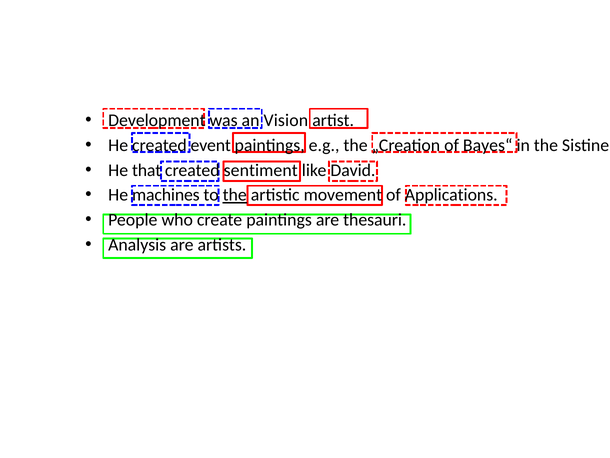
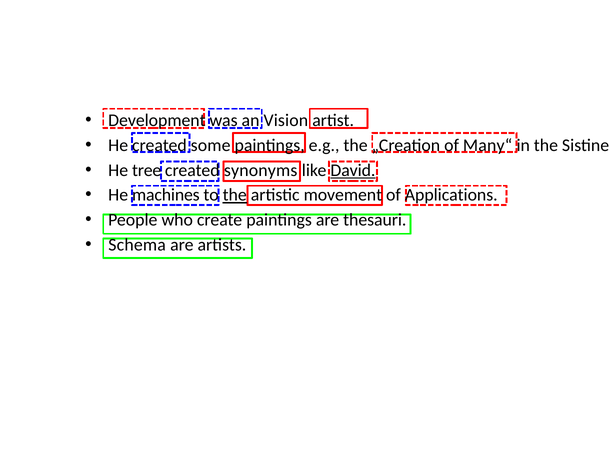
event: event -> some (211, 145)
Bayes“: Bayes“ -> Many“ (488, 145)
that: that -> tree (147, 170)
sentiment: sentiment -> synonyms (261, 170)
David underline: none -> present (353, 170)
Analysis: Analysis -> Schema (137, 245)
